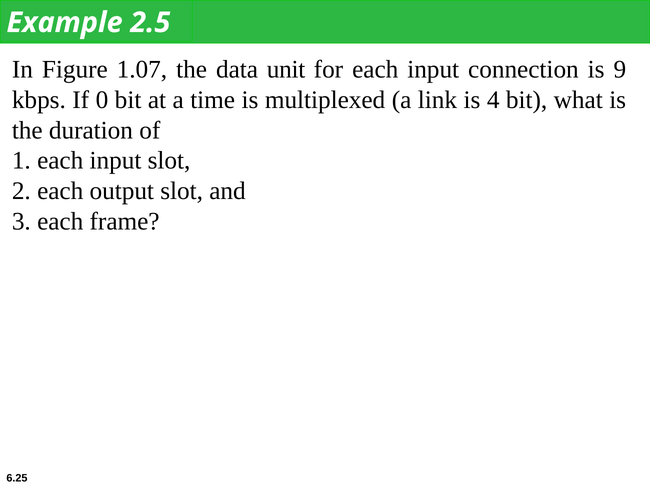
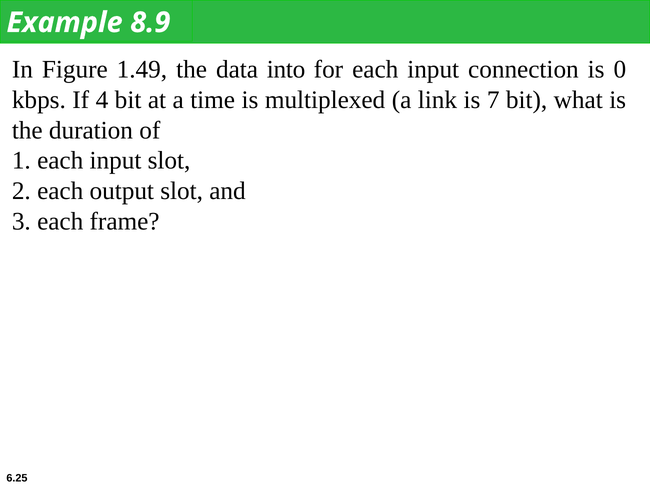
2.5: 2.5 -> 8.9 (150, 23)
1.07: 1.07 -> 1.49 (142, 70)
unit: unit -> into (286, 70)
9: 9 -> 0 (620, 70)
0: 0 -> 4 (102, 100)
4: 4 -> 7 (493, 100)
